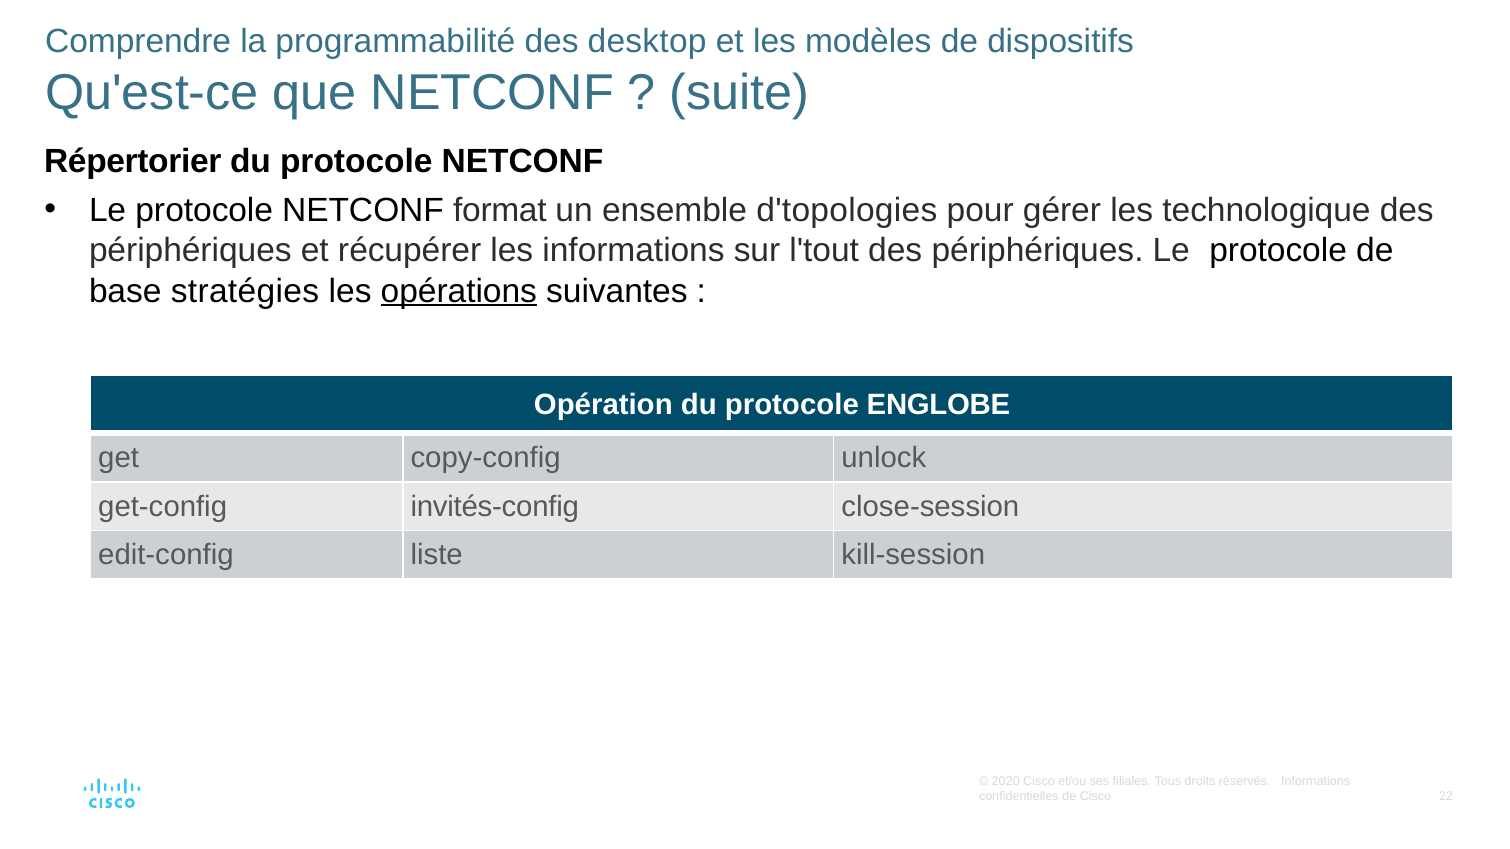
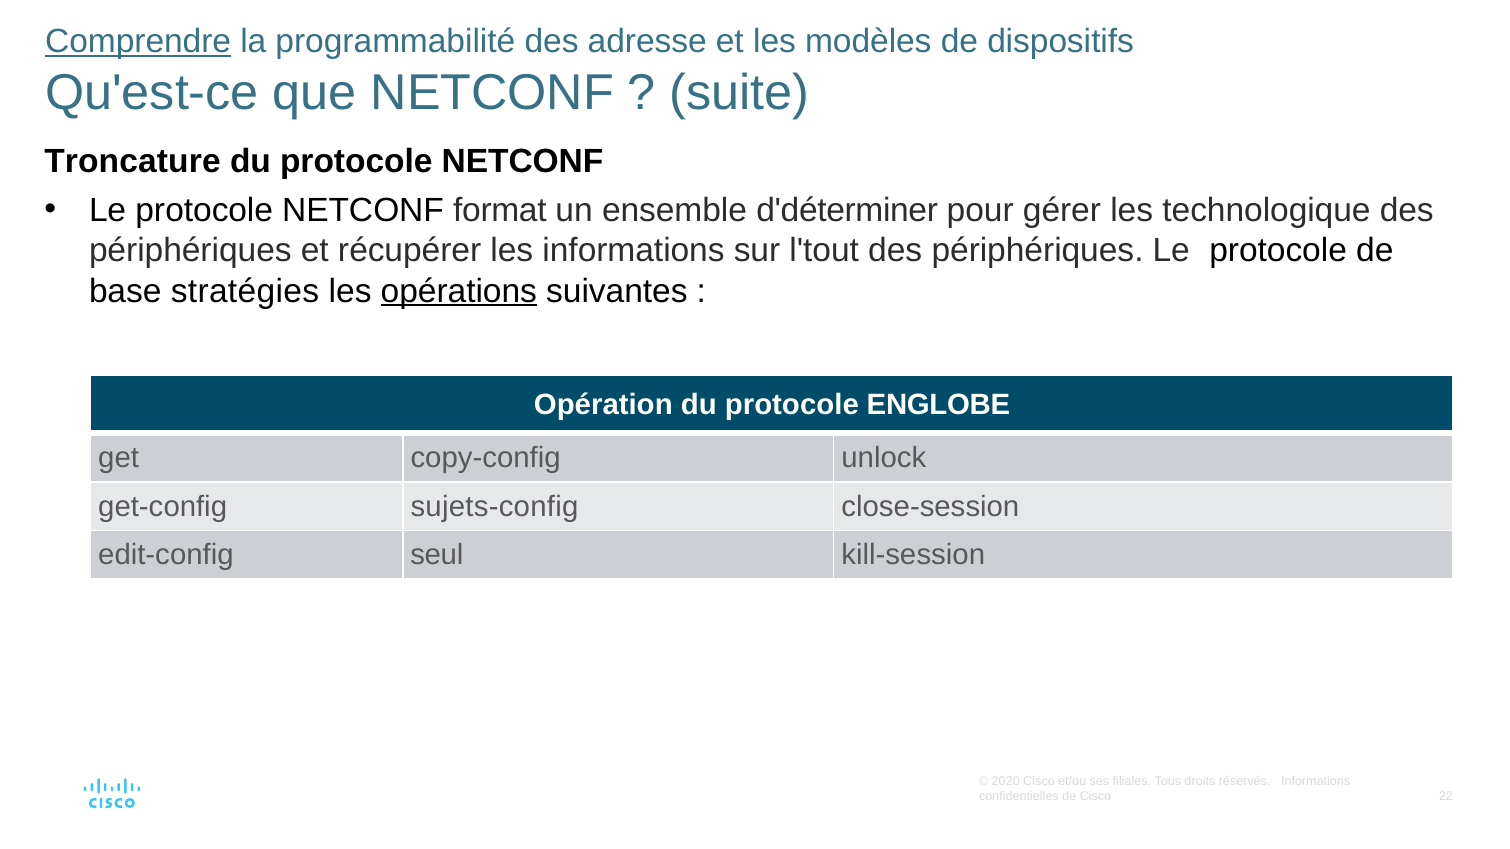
Comprendre underline: none -> present (138, 41)
desktop: desktop -> adresse (647, 41)
Répertorier: Répertorier -> Troncature (132, 162)
d'topologies: d'topologies -> d'déterminer (847, 211)
invités-config: invités-config -> sujets-config (494, 507)
liste: liste -> seul (437, 556)
